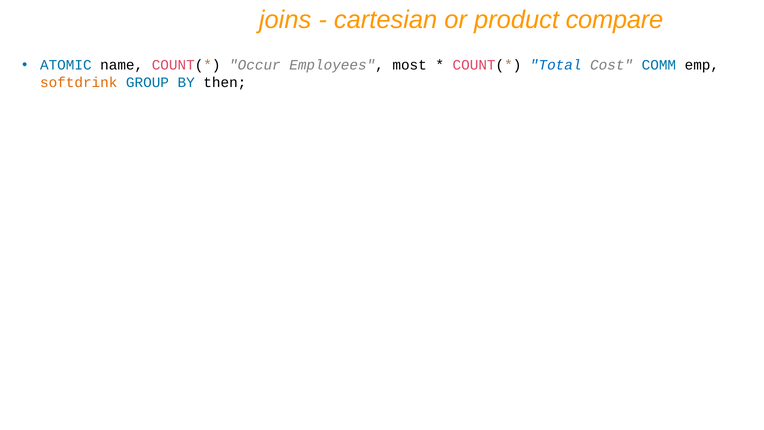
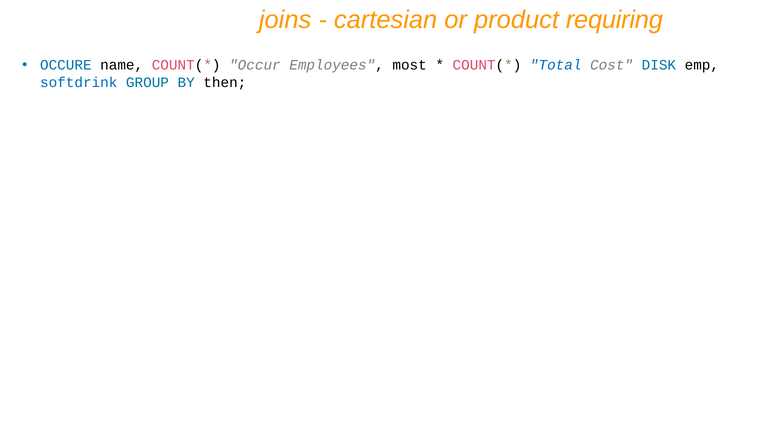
compare: compare -> requiring (614, 20)
ATOMIC: ATOMIC -> OCCURE (66, 65)
COMM: COMM -> DISK (659, 65)
softdrink colour: orange -> blue (79, 82)
